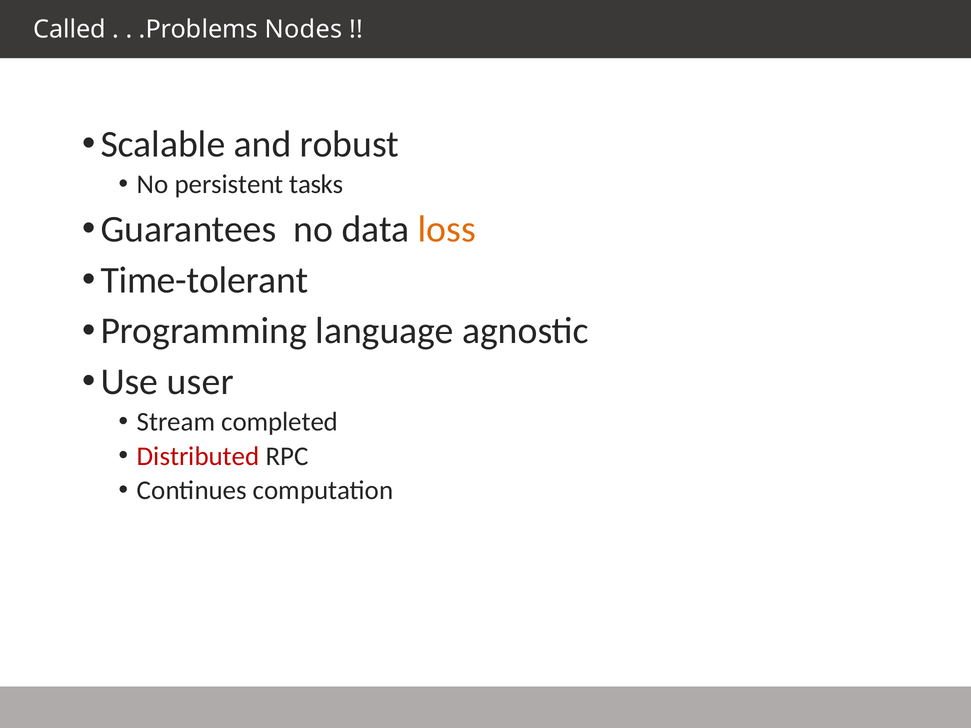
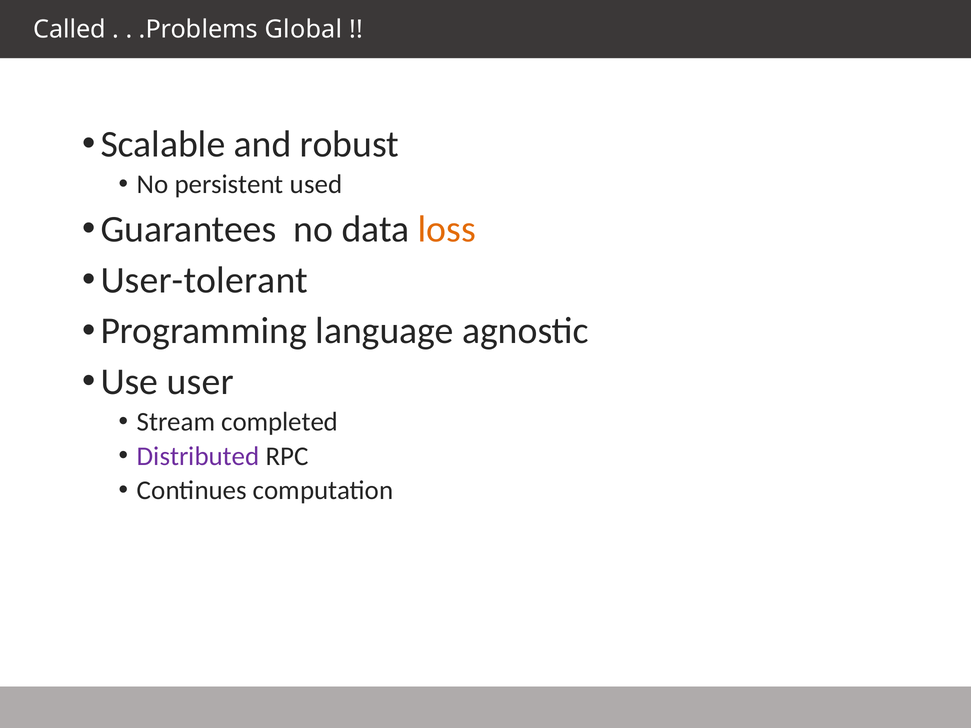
Nodes: Nodes -> Global (304, 29)
tasks: tasks -> used (316, 184)
Time-tolerant: Time-tolerant -> User-tolerant (204, 280)
Distributed colour: red -> purple (198, 456)
